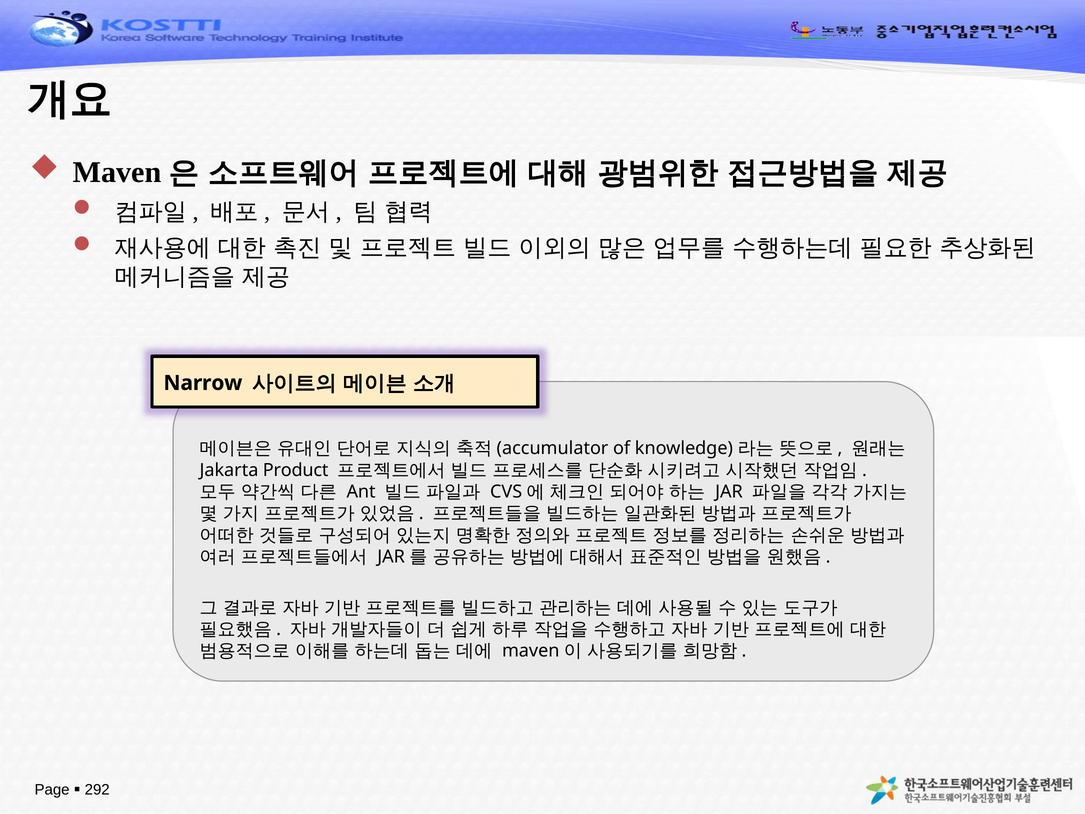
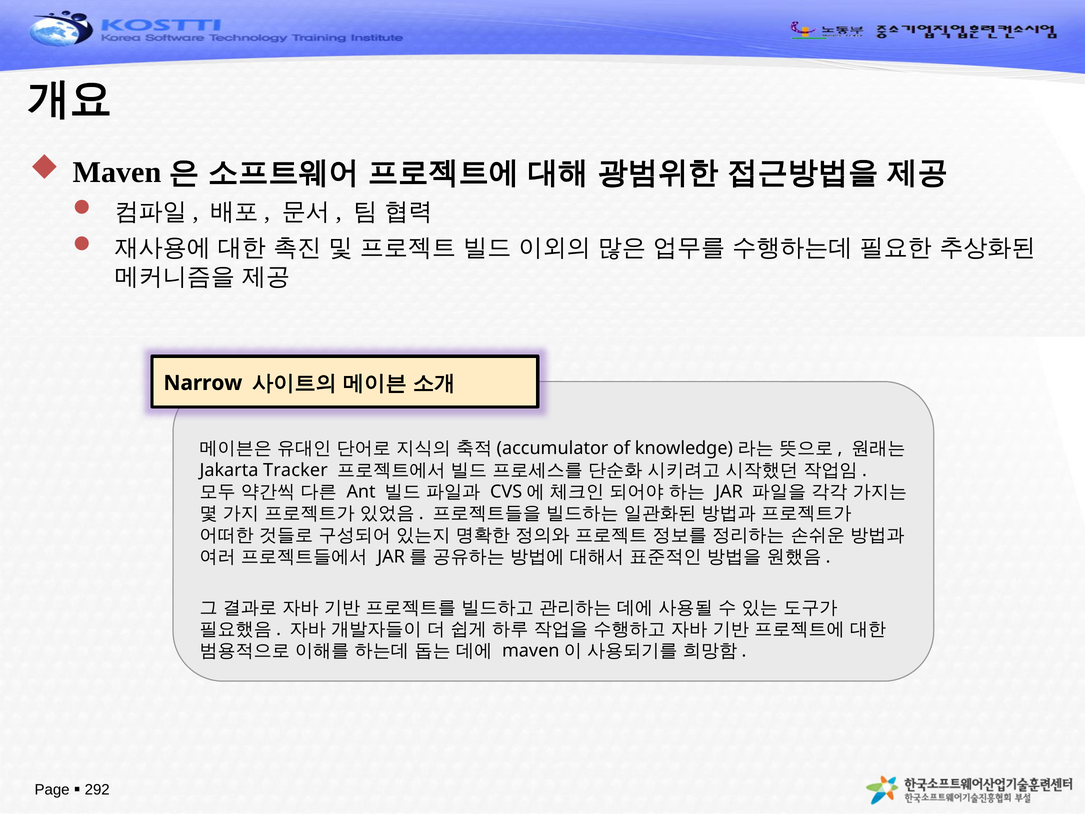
Product: Product -> Tracker (295, 470)
